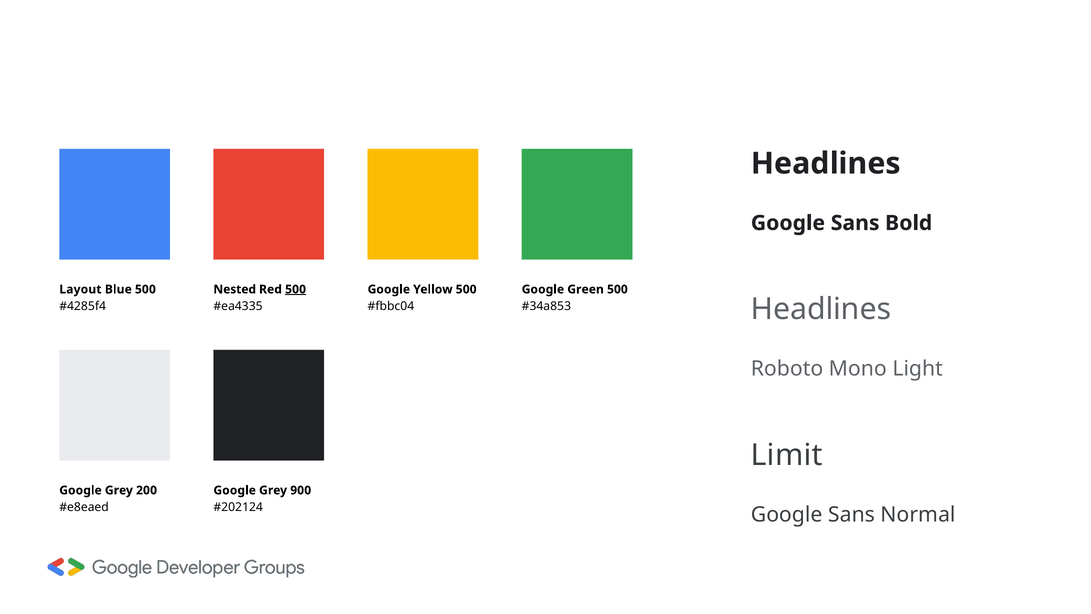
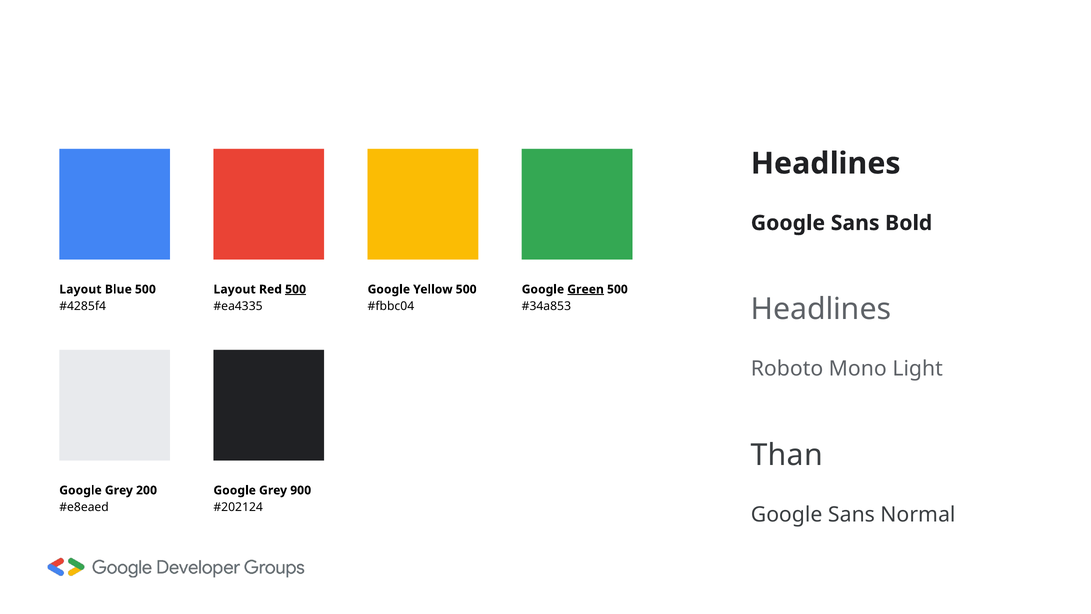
Nested: Nested -> Layout (235, 289)
Green underline: none -> present (586, 289)
Limit: Limit -> Than (787, 455)
